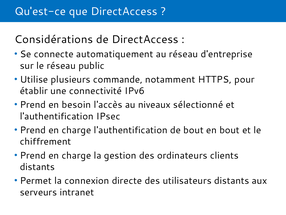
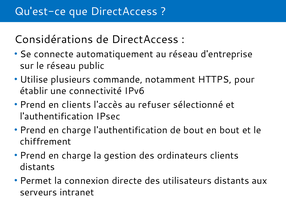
en besoin: besoin -> clients (76, 105)
niveaux: niveaux -> refuser (154, 105)
